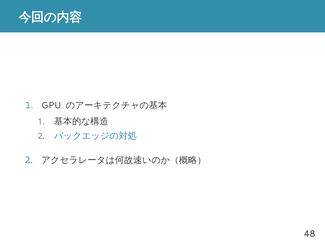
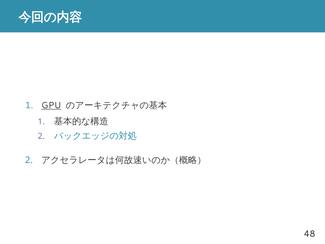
GPU underline: none -> present (51, 105)
